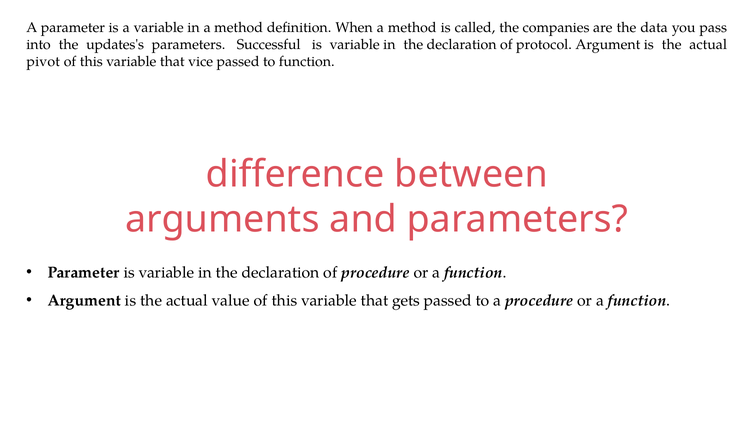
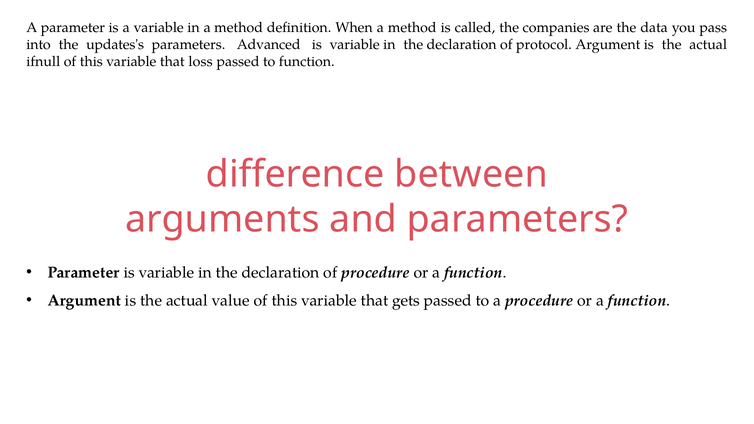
Successful: Successful -> Advanced (269, 44)
pivot: pivot -> ifnull (43, 61)
vice: vice -> loss (201, 61)
